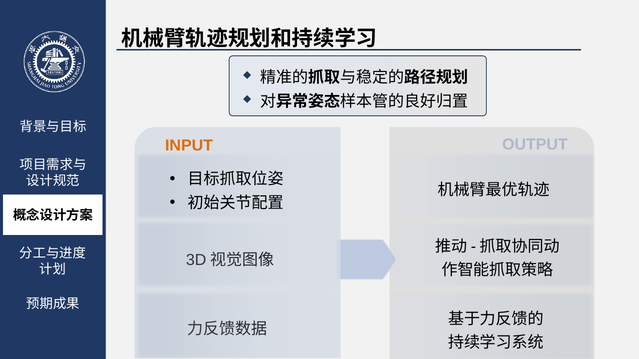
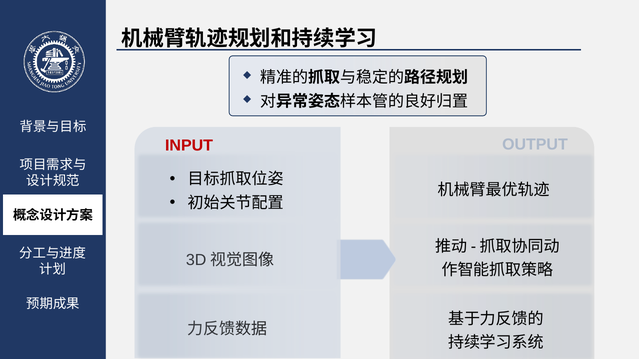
INPUT colour: orange -> red (189, 146)
